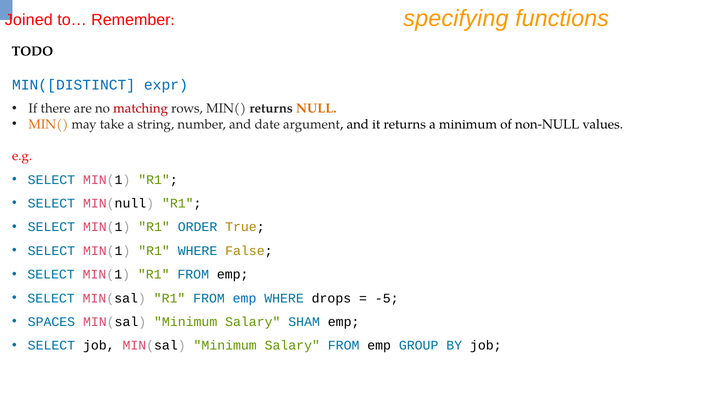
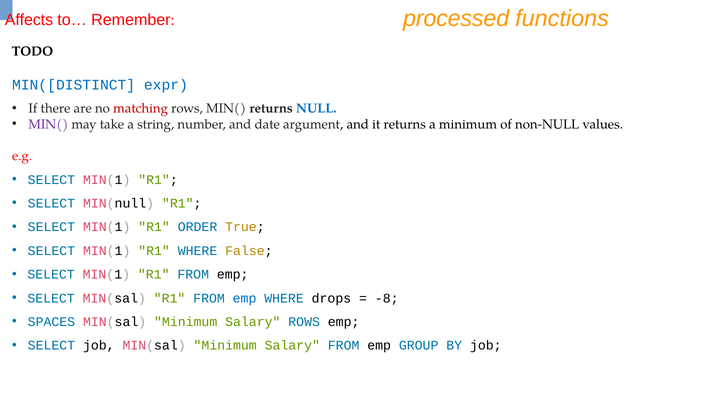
Joined: Joined -> Affects (29, 20)
specifying: specifying -> processed (456, 18)
NULL colour: orange -> blue (316, 109)
MIN( colour: orange -> purple (48, 124)
-5: -5 -> -8 (387, 298)
Salary SHAM: SHAM -> ROWS (304, 322)
